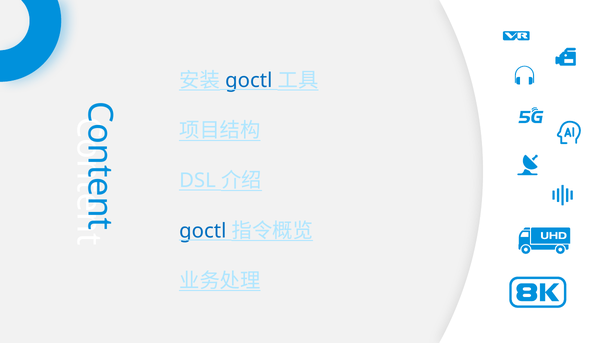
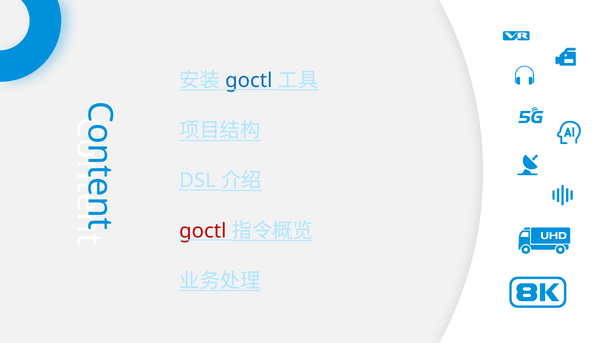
goctl colour: blue -> red (203, 231)
